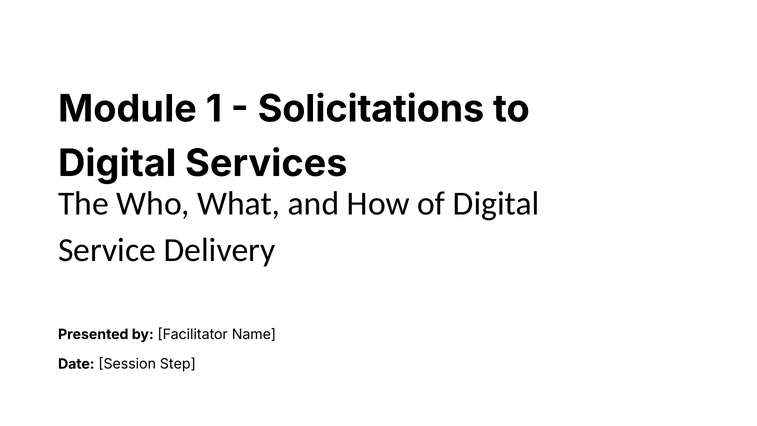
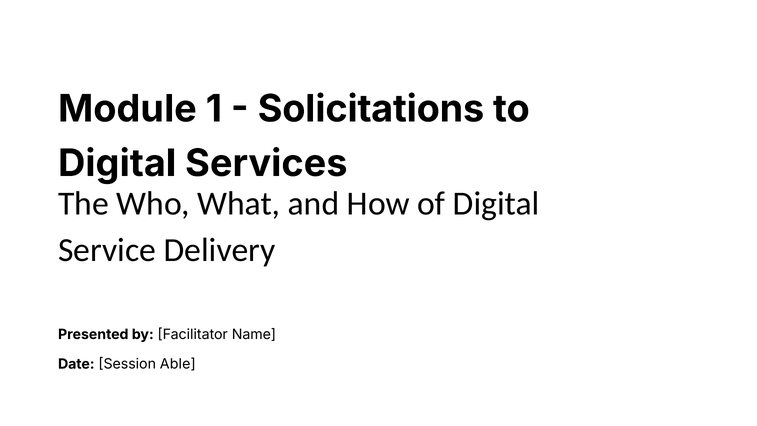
Step: Step -> Able (178, 364)
